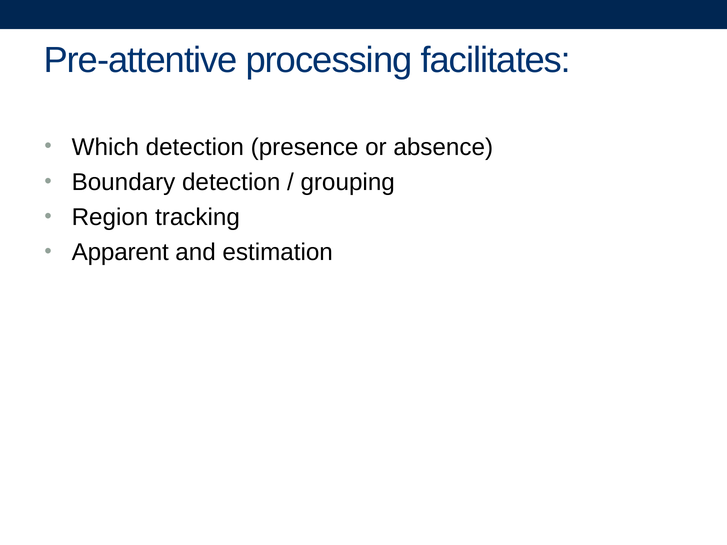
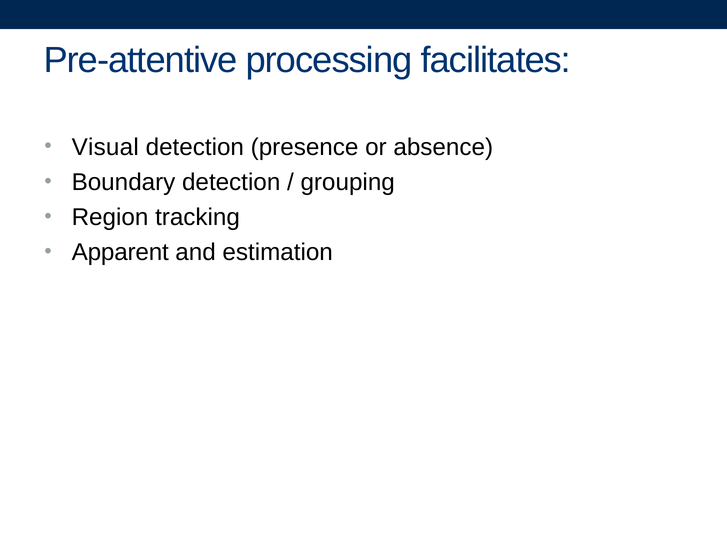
Which: Which -> Visual (105, 147)
